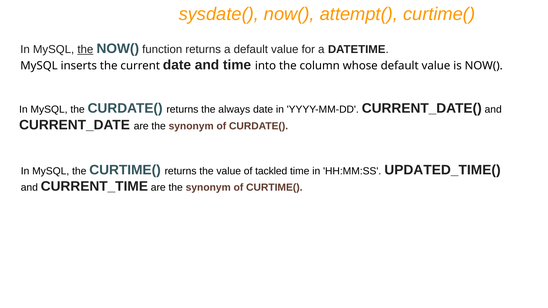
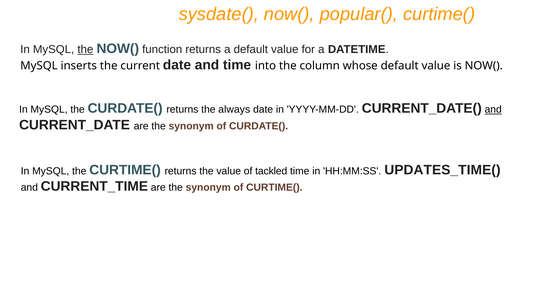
attempt(: attempt( -> popular( (359, 14)
and underline: none -> present (493, 110)
UPDATED_TIME(: UPDATED_TIME( -> UPDATES_TIME( (442, 170)
